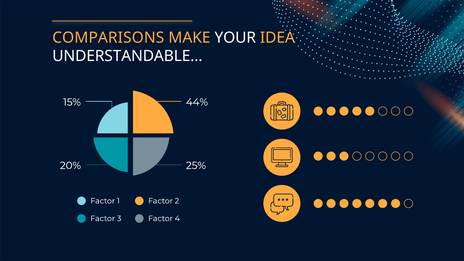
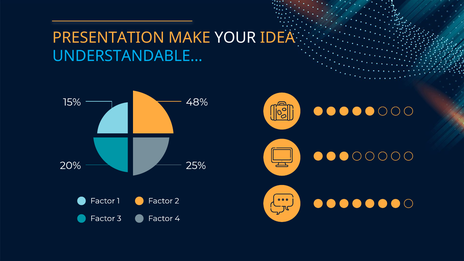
COMPARISONS: COMPARISONS -> PRESENTATION (108, 38)
UNDERSTANDABLE colour: white -> light blue (127, 56)
44%: 44% -> 48% (197, 102)
